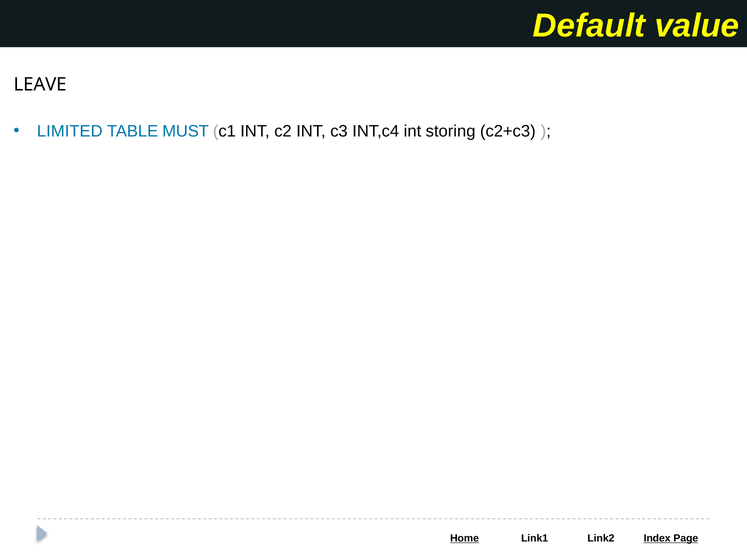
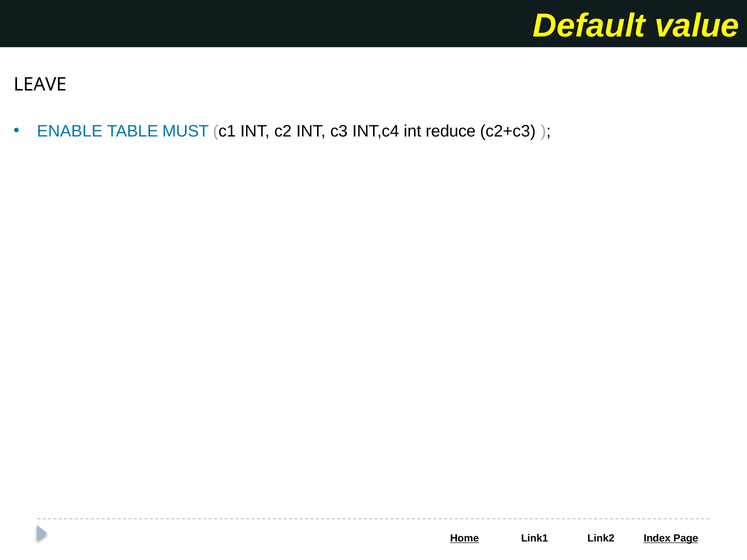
LIMITED: LIMITED -> ENABLE (70, 132)
storing: storing -> reduce (451, 132)
